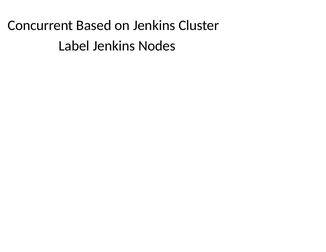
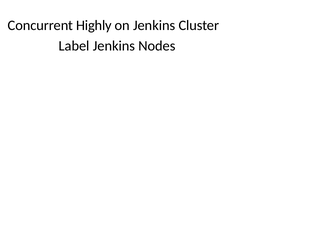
Based: Based -> Highly (94, 25)
